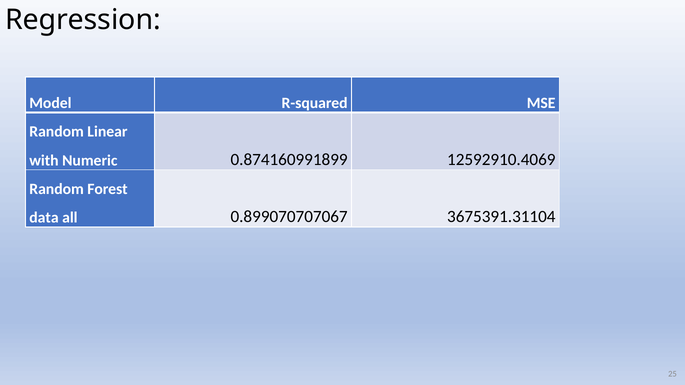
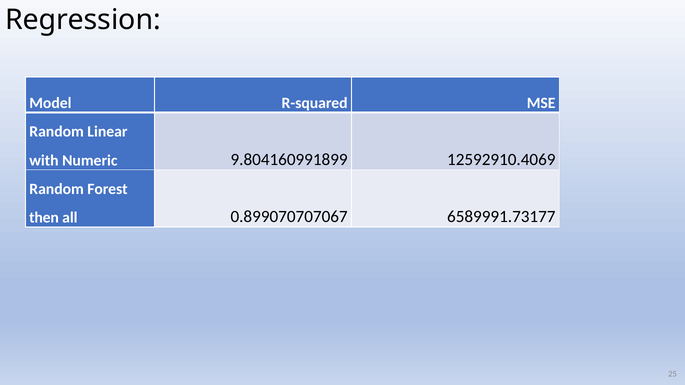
0.874160991899: 0.874160991899 -> 9.804160991899 (289, 160)
data: data -> then (44, 218)
3675391.31104: 3675391.31104 -> 6589991.73177 (501, 217)
